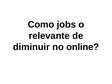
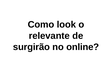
jobs: jobs -> look (66, 25)
diminuir: diminuir -> surgirão (31, 47)
